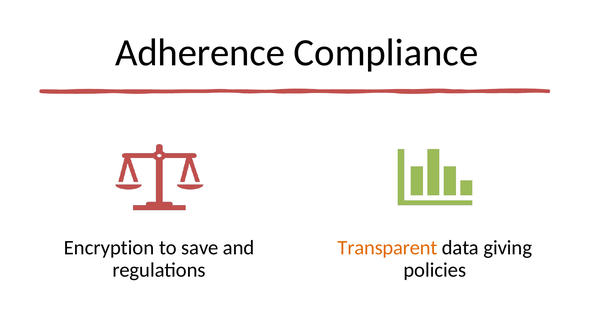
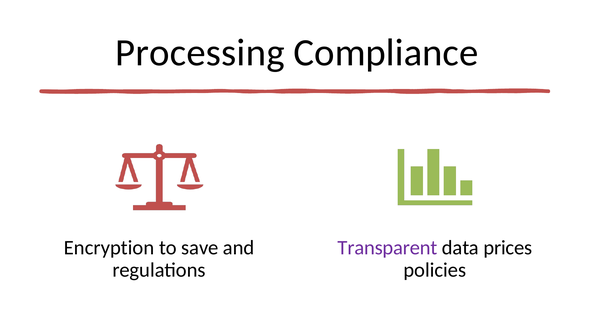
Adherence: Adherence -> Processing (200, 53)
Transparent colour: orange -> purple (387, 248)
giving: giving -> prices (508, 248)
